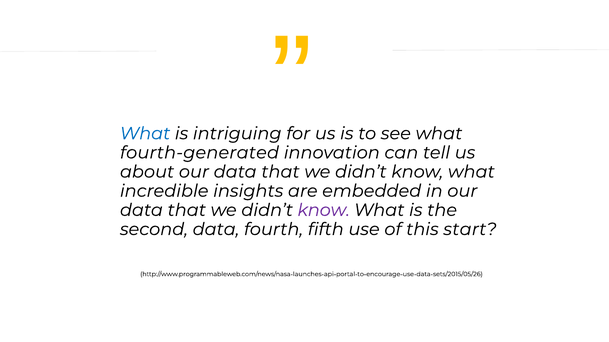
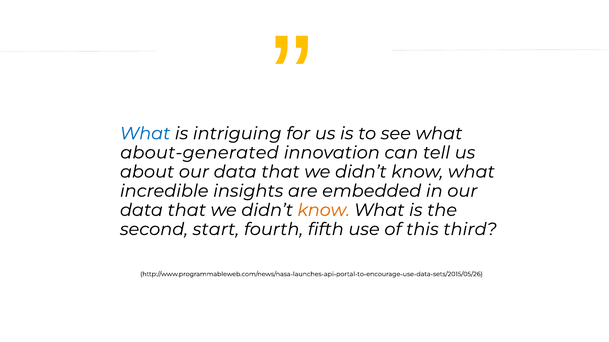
fourth-generated: fourth-generated -> about-generated (199, 153)
know colour: purple -> orange (324, 210)
second data: data -> start (216, 230)
start: start -> third (470, 230)
